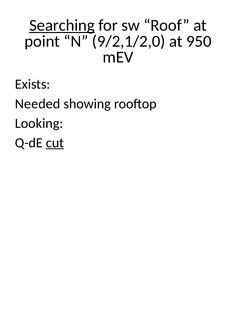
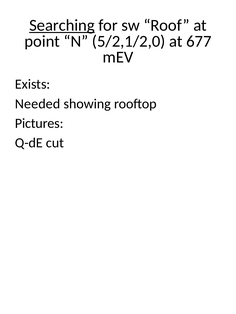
9/2,1/2,0: 9/2,1/2,0 -> 5/2,1/2,0 (129, 41)
950: 950 -> 677 (199, 41)
Looking: Looking -> Pictures (39, 124)
cut underline: present -> none (55, 143)
